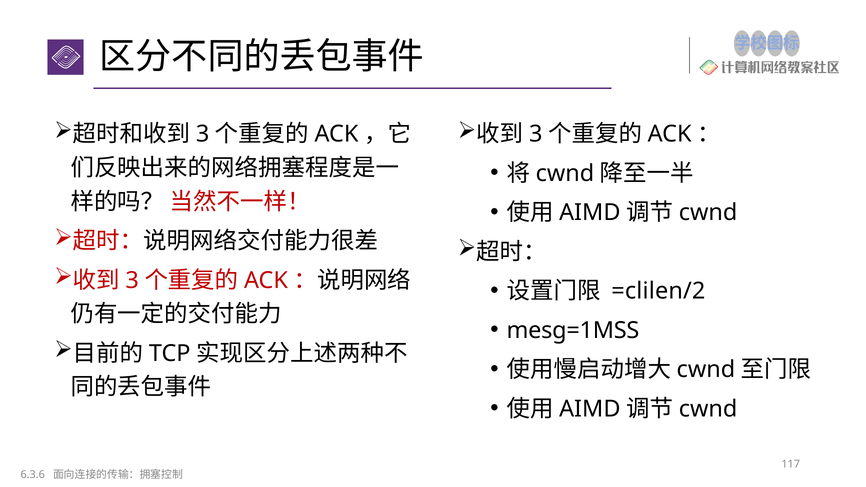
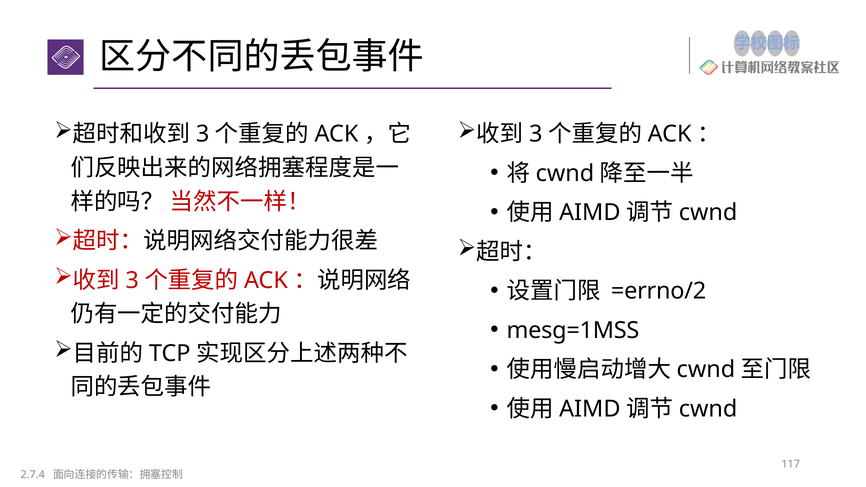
=clilen/2: =clilen/2 -> =errno/2 (659, 291)
6.3.6: 6.3.6 -> 2.7.4 (33, 475)
